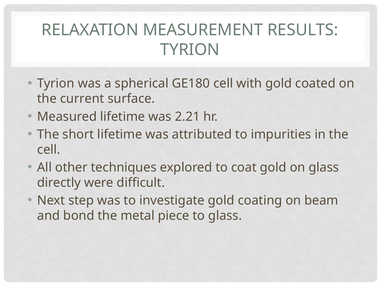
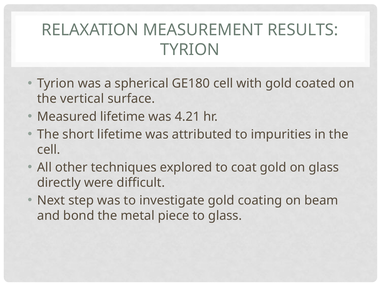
current: current -> vertical (82, 99)
2.21: 2.21 -> 4.21 (187, 116)
